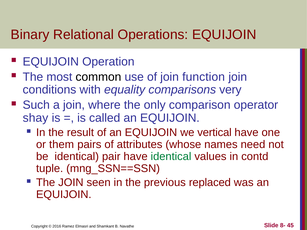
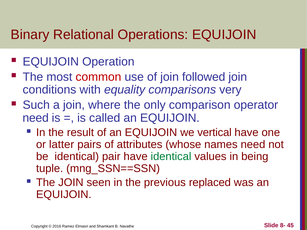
common colour: black -> red (98, 77)
function: function -> followed (204, 77)
shay: shay -> need (36, 118)
them: them -> latter (62, 145)
contd: contd -> being (255, 157)
